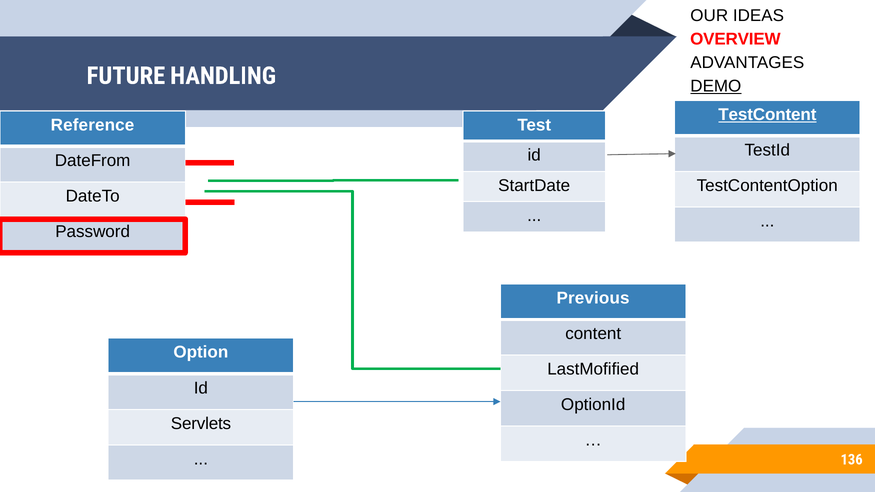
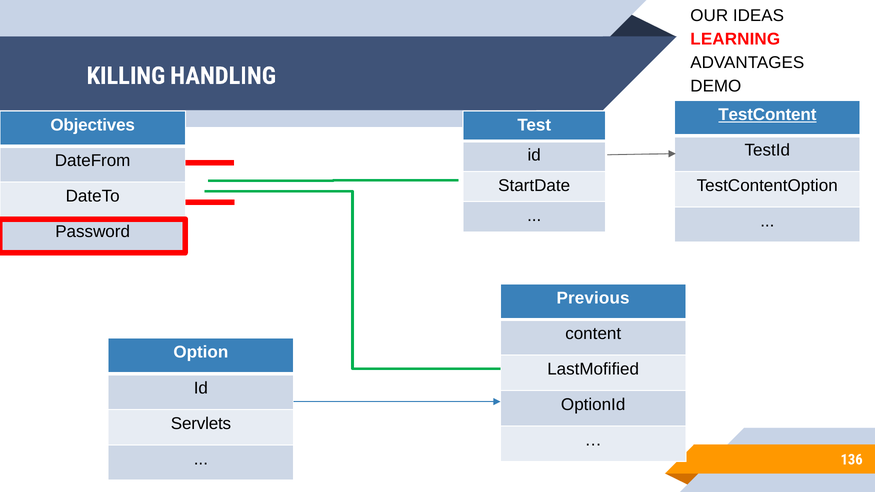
OVERVIEW: OVERVIEW -> LEARNING (735, 39)
FUTURE: FUTURE -> KILLING (126, 76)
DEMO underline: present -> none (716, 86)
Reference: Reference -> Objectives (93, 125)
